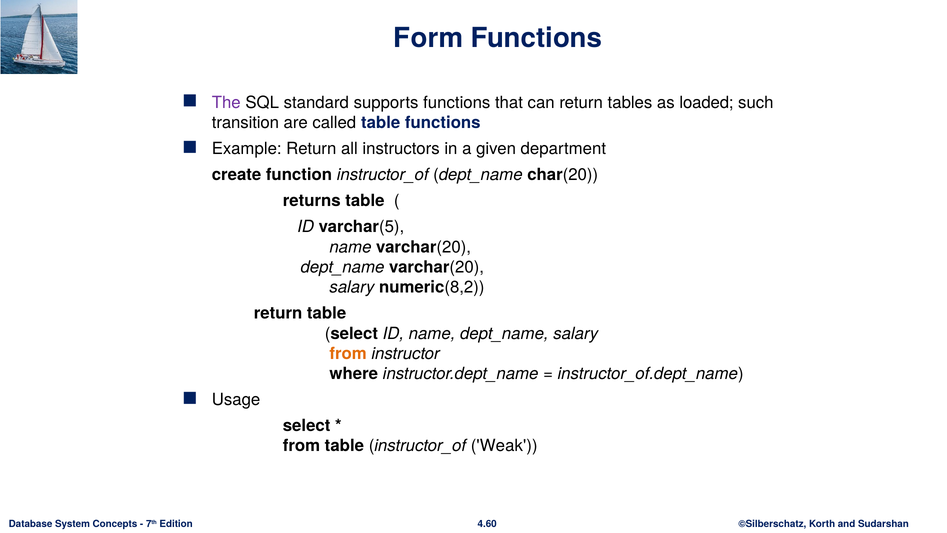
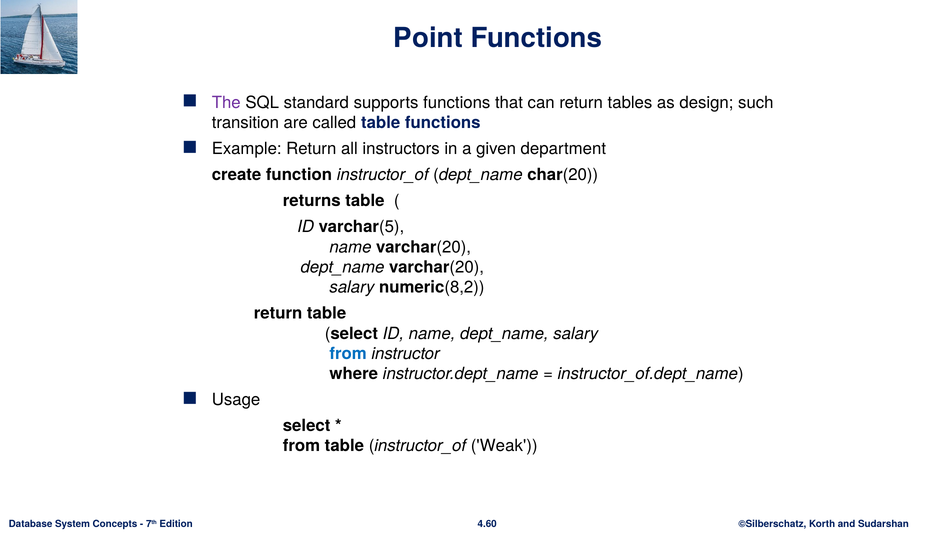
Form: Form -> Point (428, 38)
loaded: loaded -> design (706, 103)
from colour: orange -> blue (348, 353)
